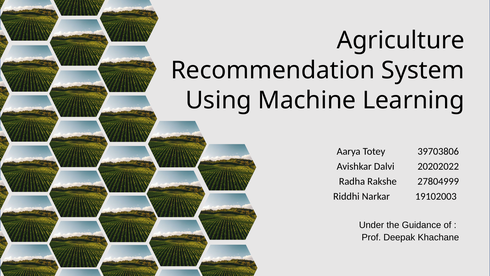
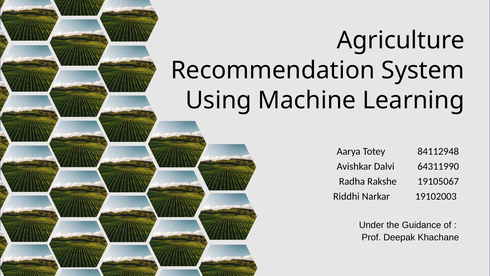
39703806: 39703806 -> 84112948 (438, 151)
20202022: 20202022 -> 64311990 (438, 166)
27804999: 27804999 -> 19105067 (438, 181)
